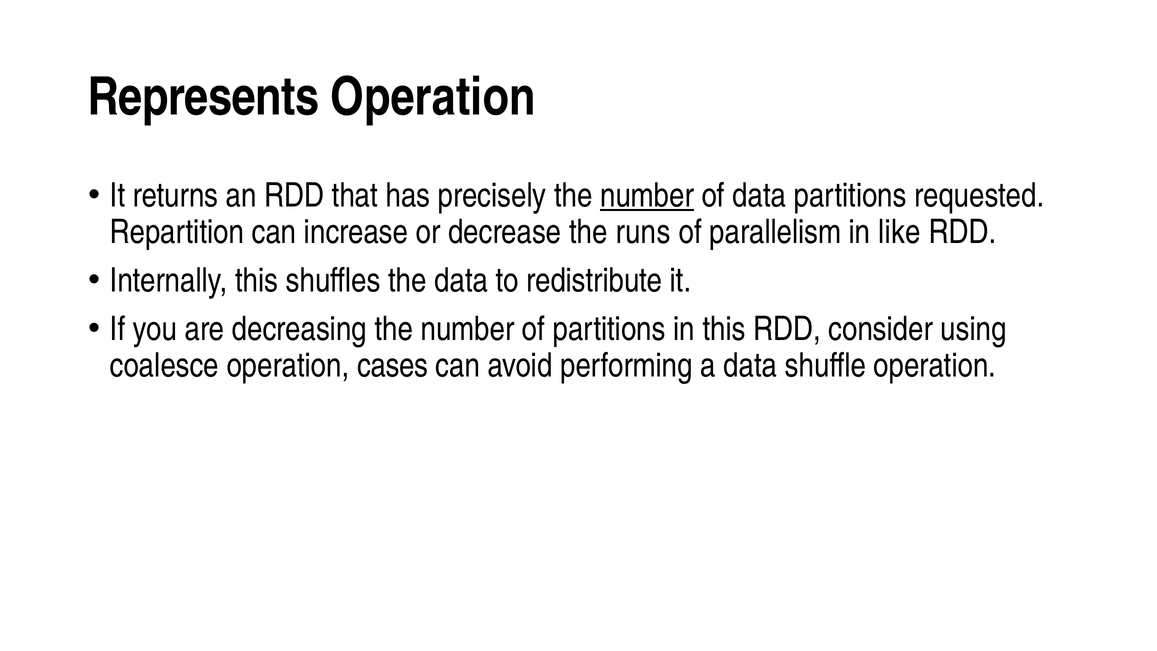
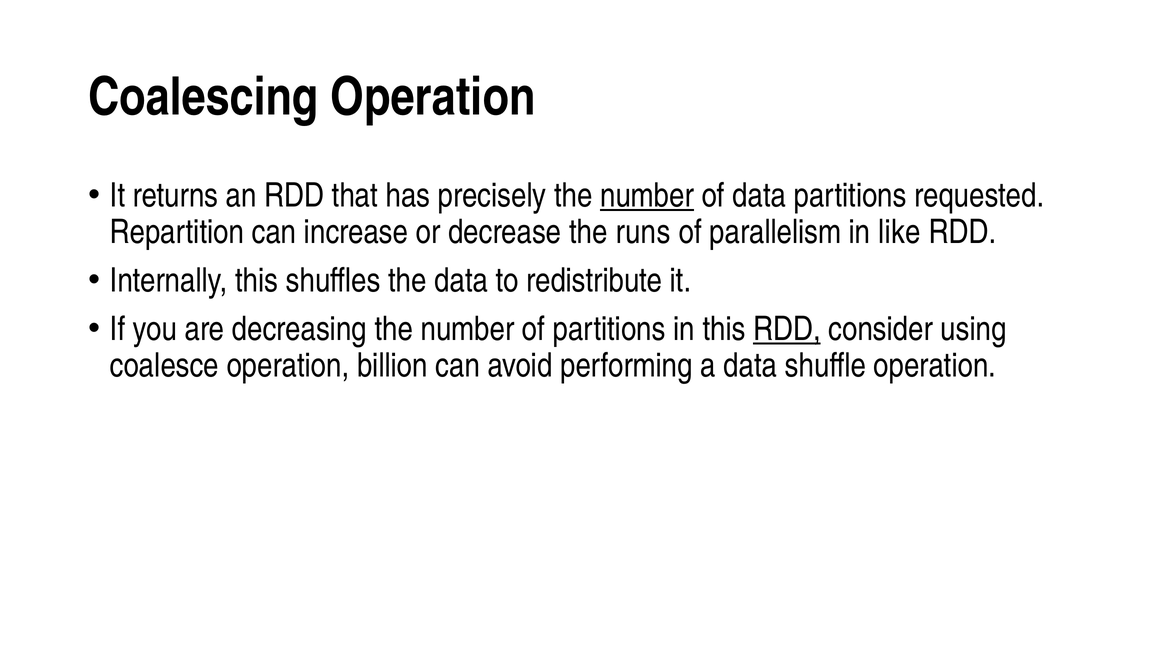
Represents: Represents -> Coalescing (203, 97)
RDD underline: none -> present (787, 329)
cases: cases -> billion (392, 366)
